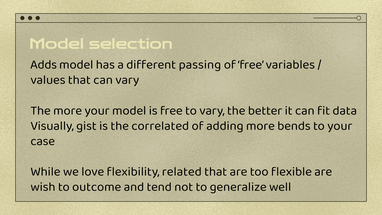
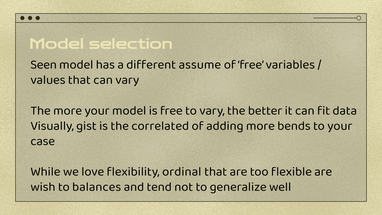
Adds: Adds -> Seen (44, 64)
passing: passing -> assume (200, 64)
related: related -> ordinal (182, 171)
outcome: outcome -> balances (97, 187)
